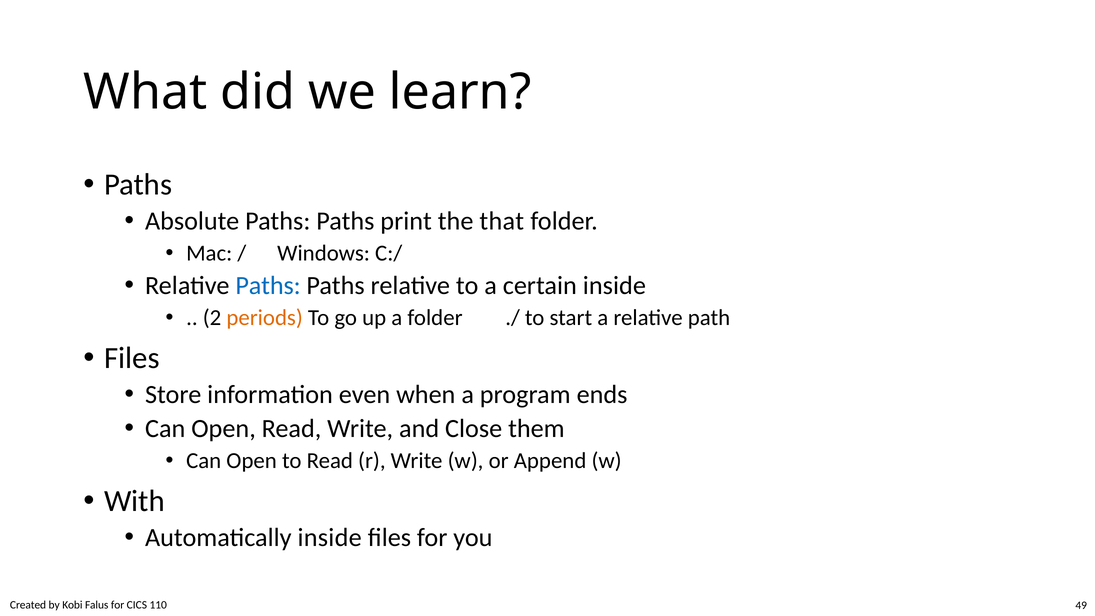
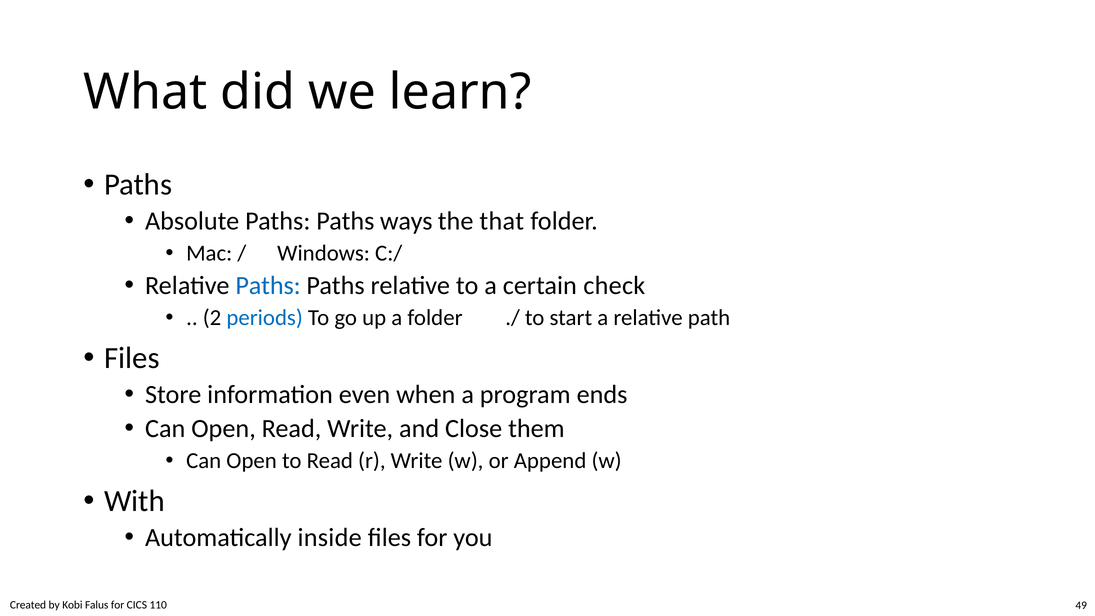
print: print -> ways (406, 221)
certain inside: inside -> check (614, 285)
periods colour: orange -> blue (265, 318)
